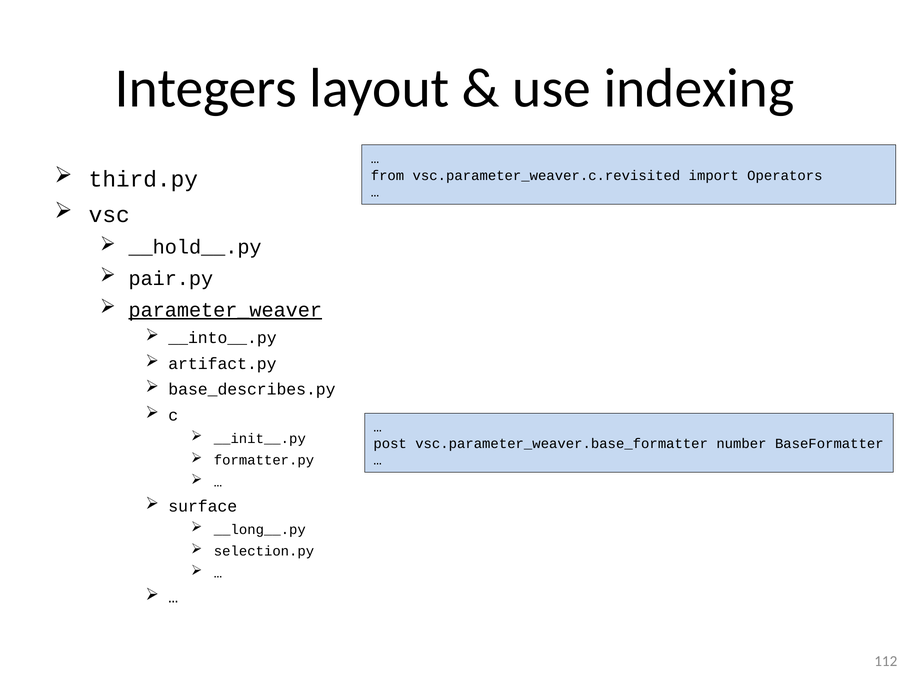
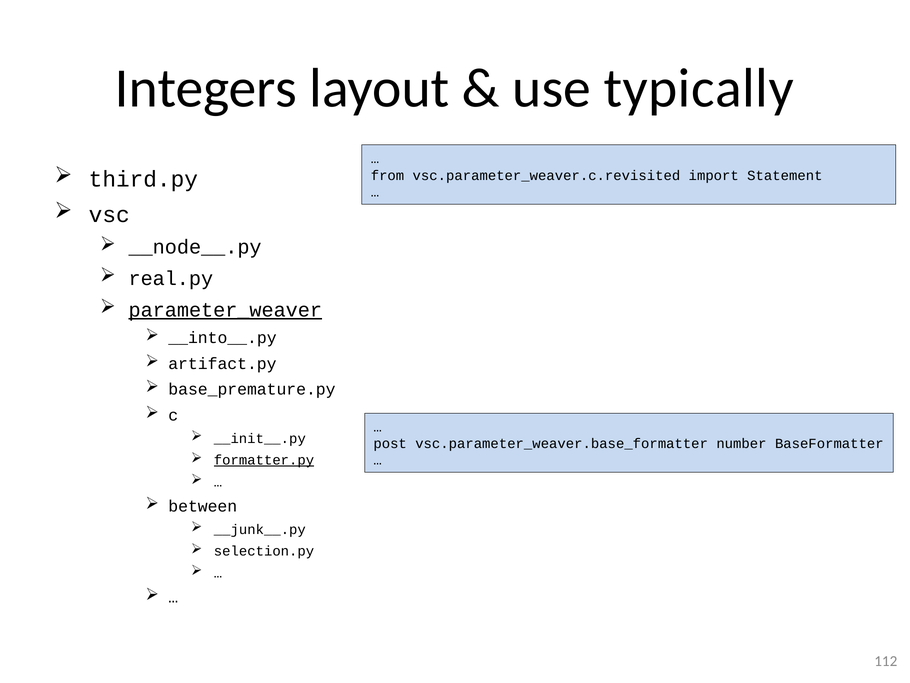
indexing: indexing -> typically (699, 88)
Operators: Operators -> Statement (785, 175)
__hold__.py: __hold__.py -> __node__.py (195, 247)
pair.py: pair.py -> real.py (171, 278)
base_describes.py: base_describes.py -> base_premature.py (252, 389)
formatter.py underline: none -> present (264, 460)
surface: surface -> between (203, 506)
__long__.py: __long__.py -> __junk__.py (260, 529)
